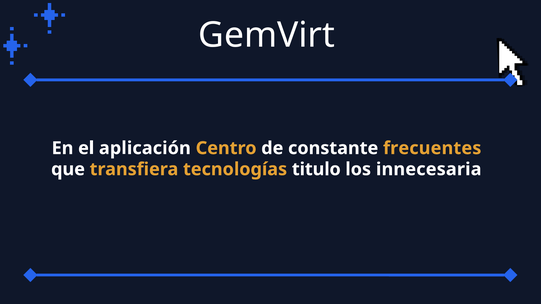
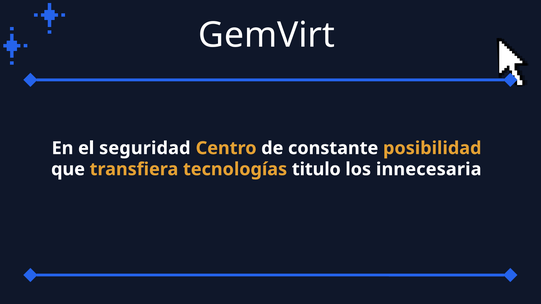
aplicación: aplicación -> seguridad (145, 148)
frecuentes: frecuentes -> posibilidad (432, 148)
